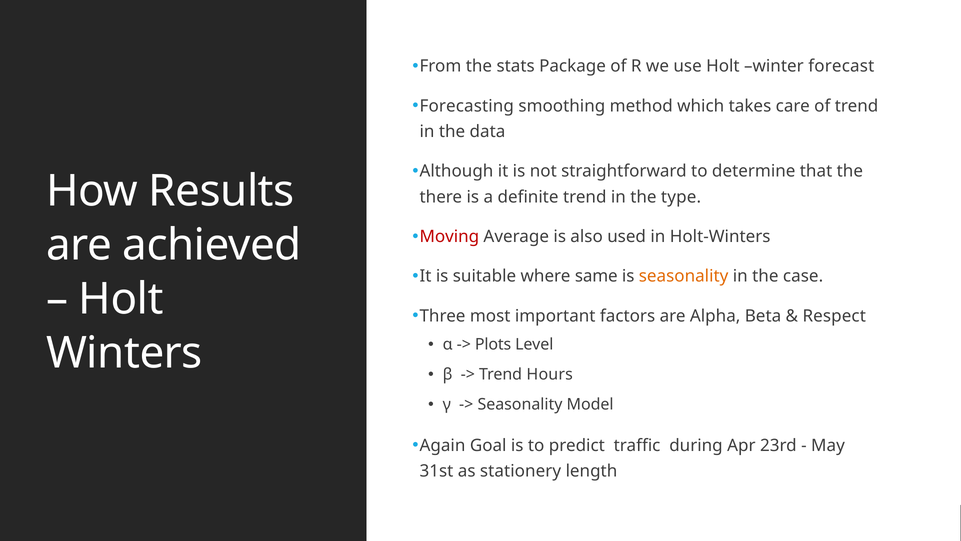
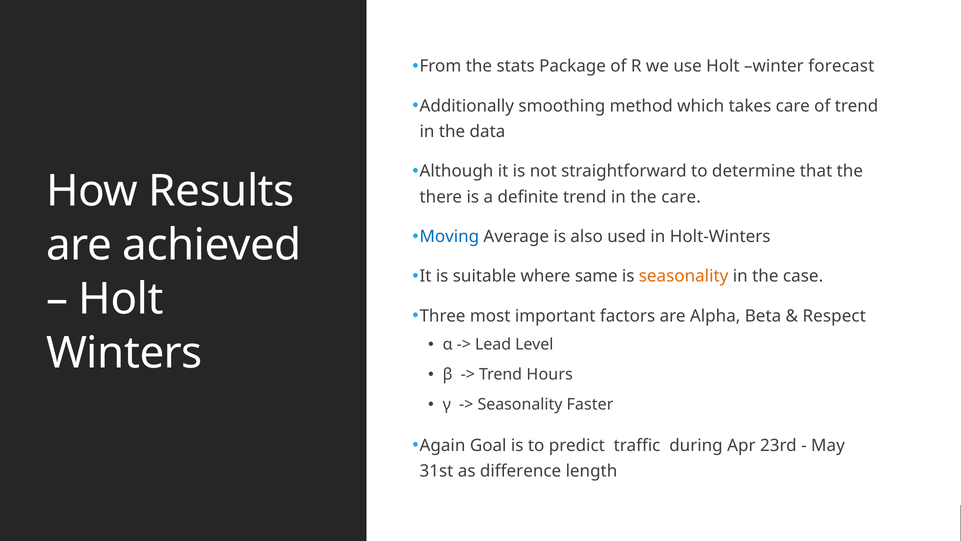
Forecasting: Forecasting -> Additionally (467, 106)
the type: type -> care (681, 197)
Moving colour: red -> blue (449, 236)
Plots: Plots -> Lead (493, 344)
Model: Model -> Faster (590, 404)
stationery: stationery -> difference (521, 471)
